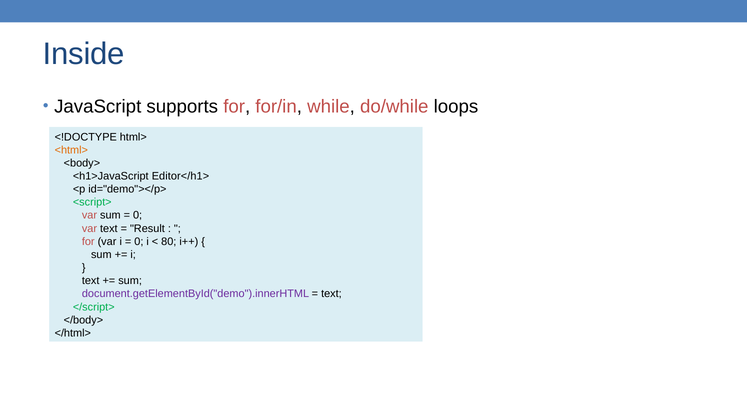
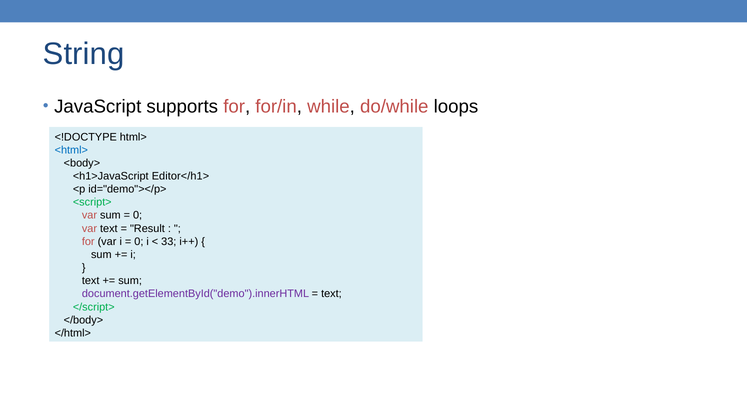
Inside: Inside -> String (84, 54)
<html> colour: orange -> blue (71, 150)
80: 80 -> 33 (169, 242)
